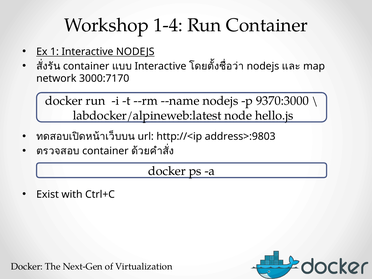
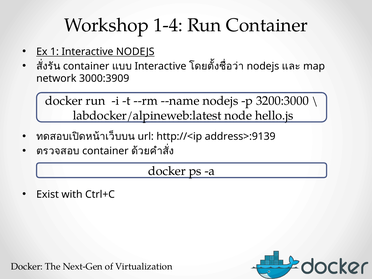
3000:7170: 3000:7170 -> 3000:3909 (104, 79)
9370:3000: 9370:3000 -> 3200:3000 (282, 101)
address>:9803: address>:9803 -> address>:9139 (240, 136)
